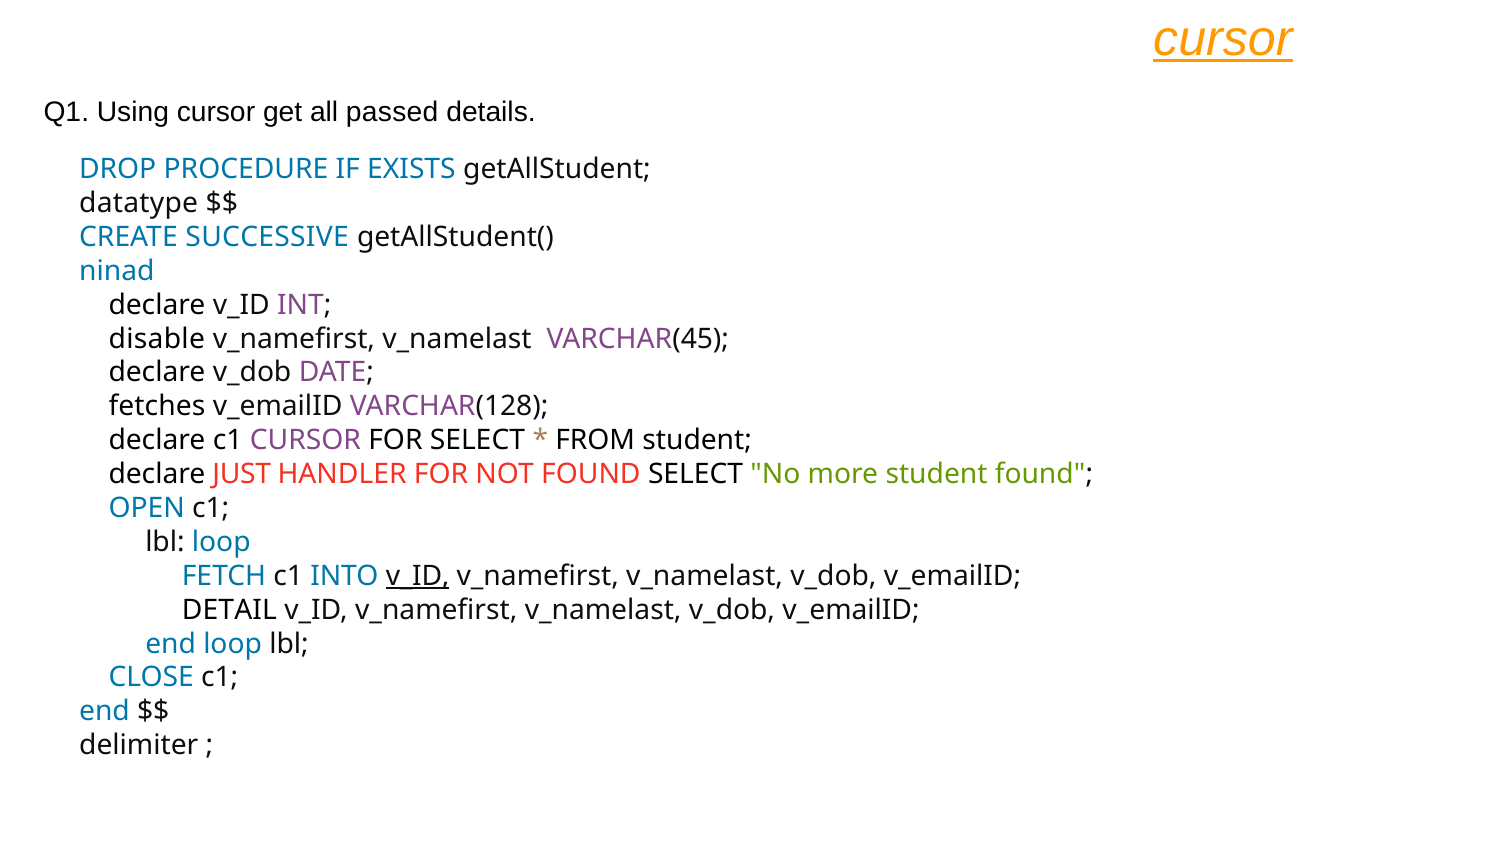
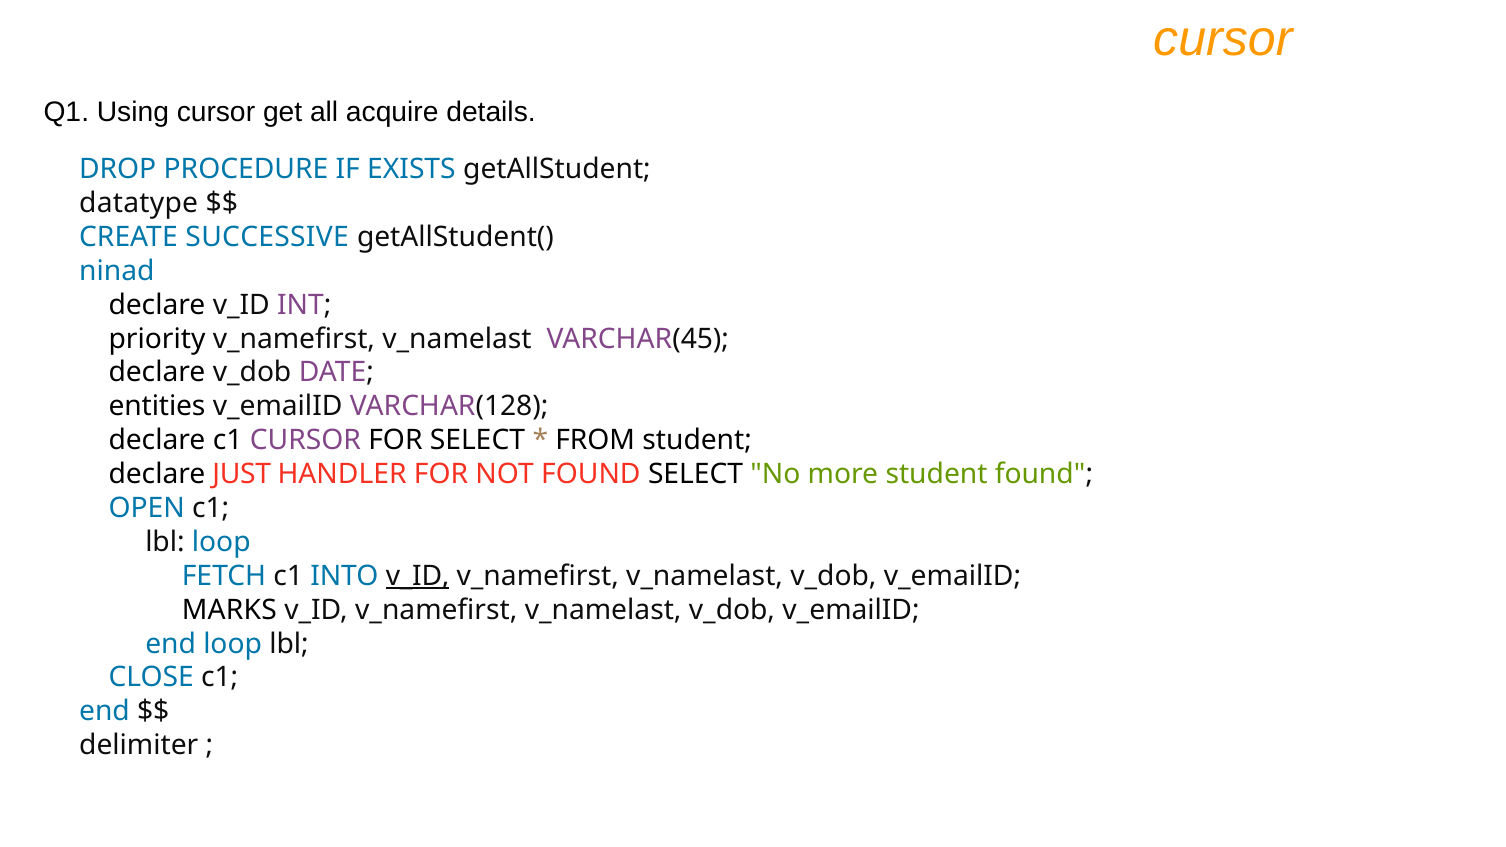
cursor underline: present -> none (1223, 39)
passed: passed -> acquire (392, 112)
disable: disable -> priority (157, 339)
fetches: fetches -> entities (157, 407)
DETAIL: DETAIL -> MARKS (229, 610)
